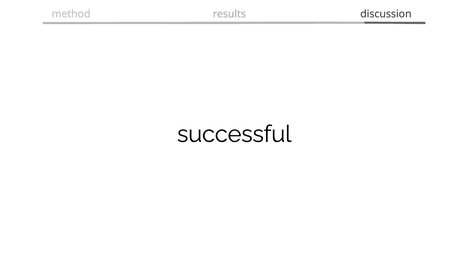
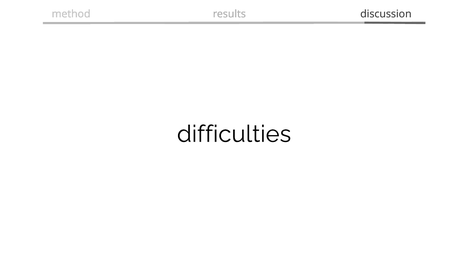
successful: successful -> difficulties (234, 134)
